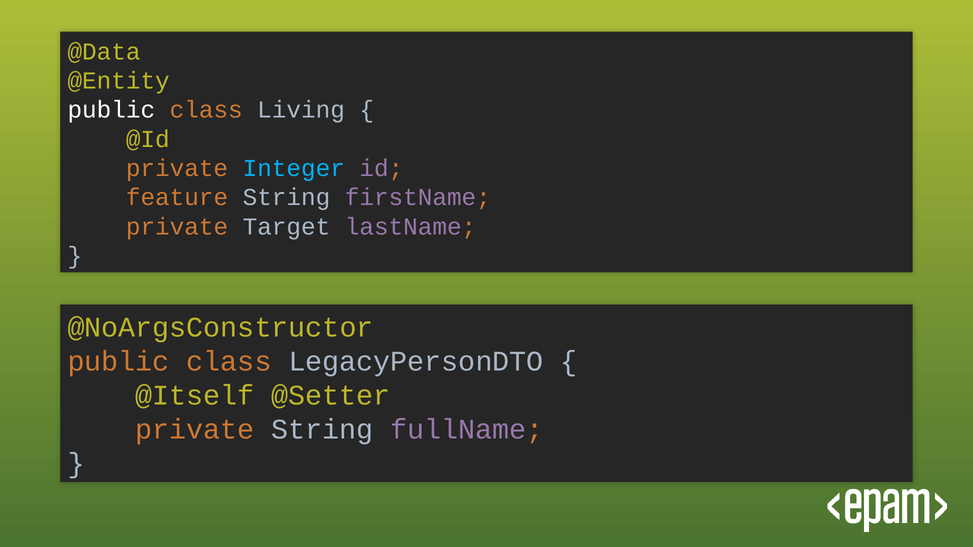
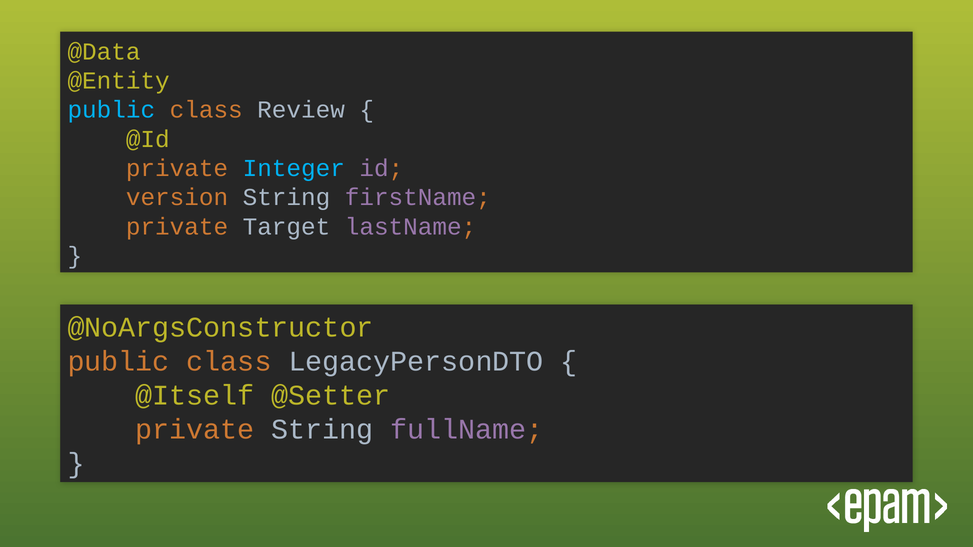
public colour: white -> light blue (111, 110)
Living: Living -> Review (301, 110)
feature: feature -> version (177, 198)
